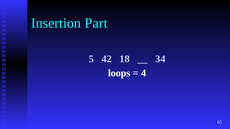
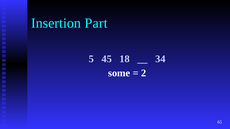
42: 42 -> 45 (107, 59)
loops: loops -> some (119, 73)
4: 4 -> 2 (144, 73)
